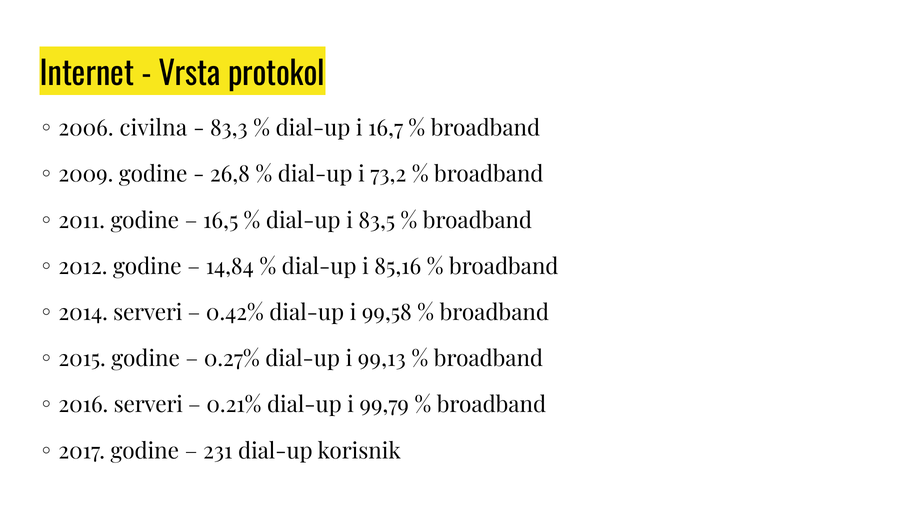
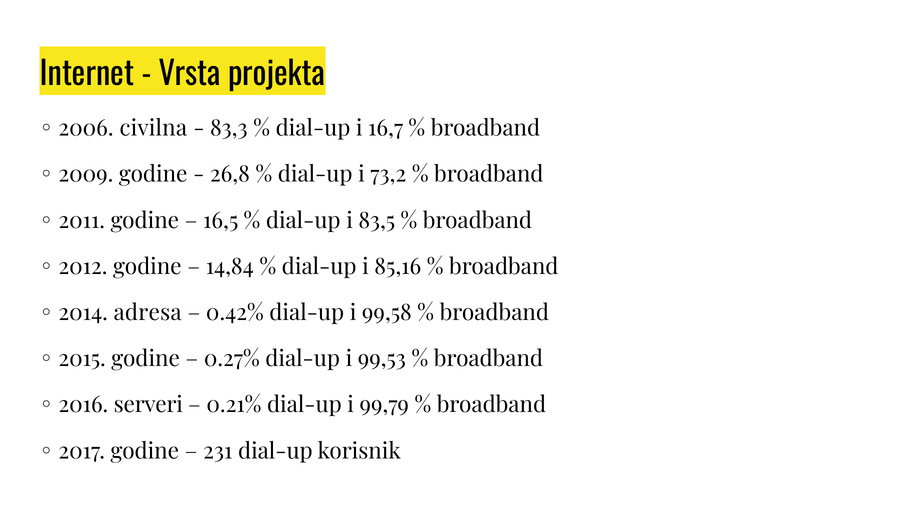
protokol: protokol -> projekta (276, 75)
serveri: serveri -> adresa (148, 313)
99,13: 99,13 -> 99,53 (382, 359)
